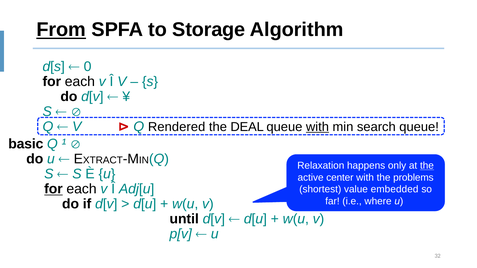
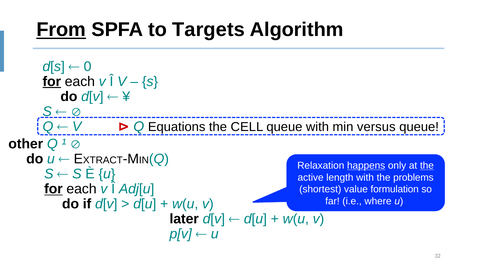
Storage: Storage -> Targets (209, 30)
for underline: none -> present (52, 82)
Rendered: Rendered -> Equations (177, 127)
DEAL: DEAL -> CELL (247, 127)
with underline: present -> none (317, 127)
search: search -> versus (376, 127)
basic: basic -> other (26, 144)
happens underline: none -> present (366, 166)
center: center -> length (340, 178)
embedded: embedded -> formulation (395, 190)
until: until -> later (184, 219)
